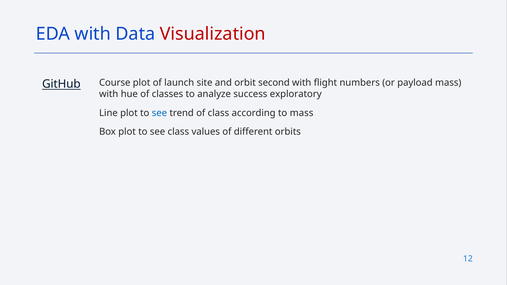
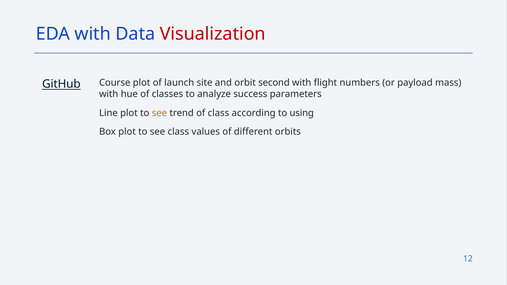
exploratory: exploratory -> parameters (296, 94)
see colour: blue -> orange (159, 113)
to mass: mass -> using (302, 113)
